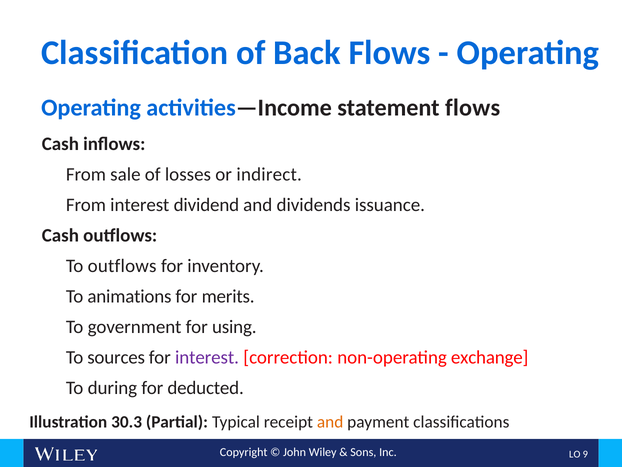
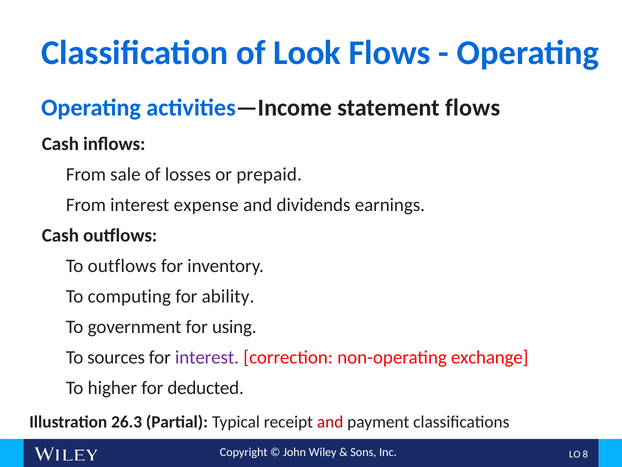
Back: Back -> Look (307, 53)
indirect: indirect -> prepaid (269, 174)
dividend: dividend -> expense (206, 205)
issuance: issuance -> earnings (390, 205)
animations: animations -> computing (129, 296)
merits: merits -> ability (228, 296)
during: during -> higher (112, 387)
30.3: 30.3 -> 26.3 (127, 421)
and colour: orange -> red (330, 421)
9: 9 -> 8 (585, 454)
